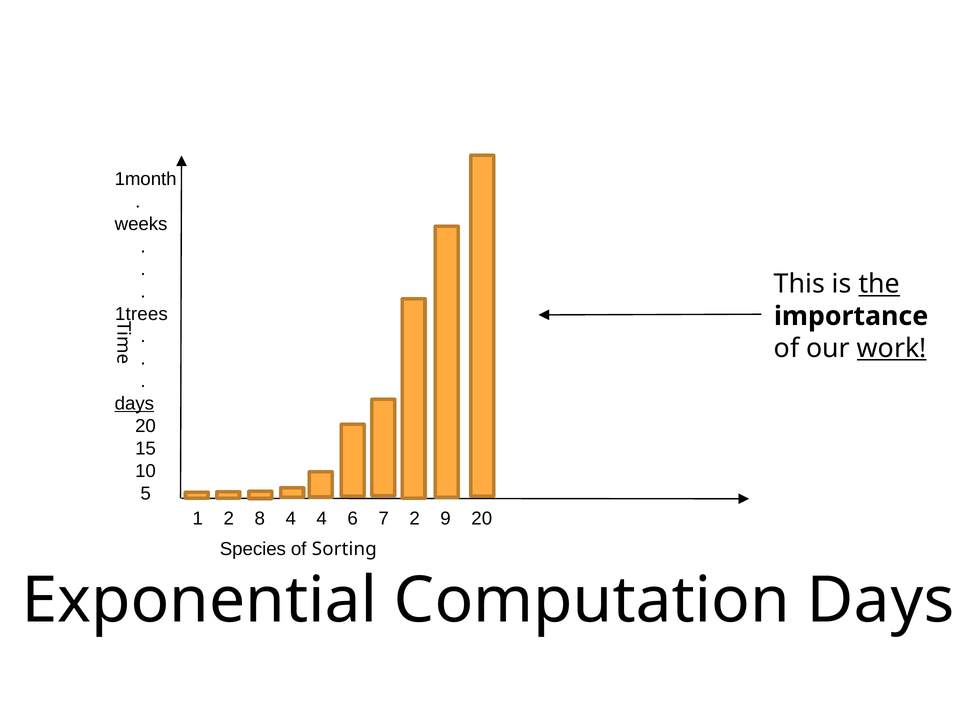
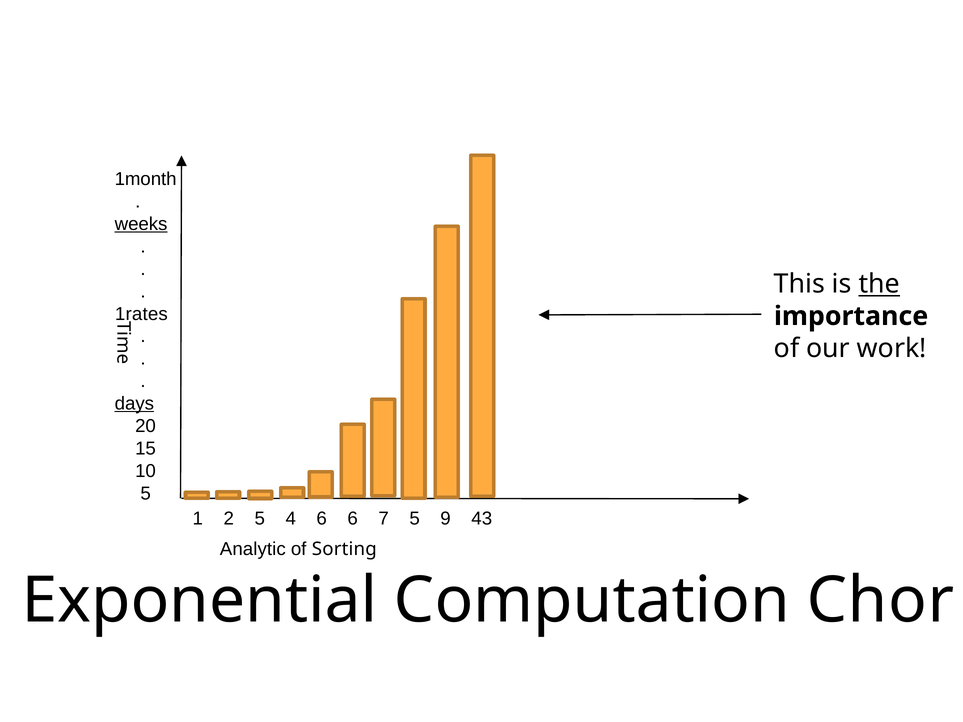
weeks underline: none -> present (141, 224)
1trees: 1trees -> 1rates (141, 314)
work underline: present -> none (892, 348)
2 8: 8 -> 5 (260, 519)
4 4: 4 -> 6 (322, 519)
7 2: 2 -> 5 (415, 519)
9 20: 20 -> 43 (482, 519)
Species: Species -> Analytic (253, 549)
Computation Days: Days -> Chor (881, 601)
